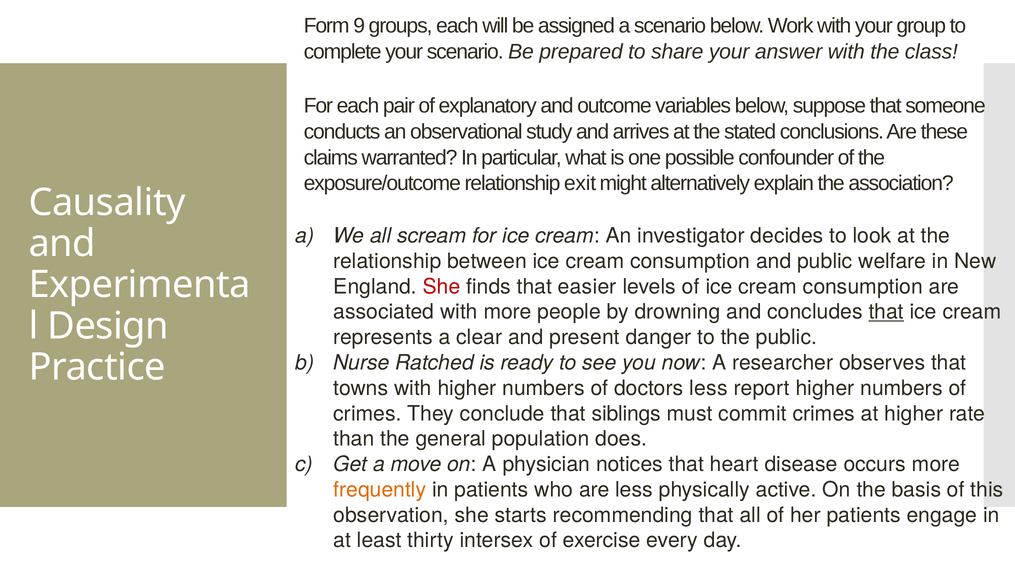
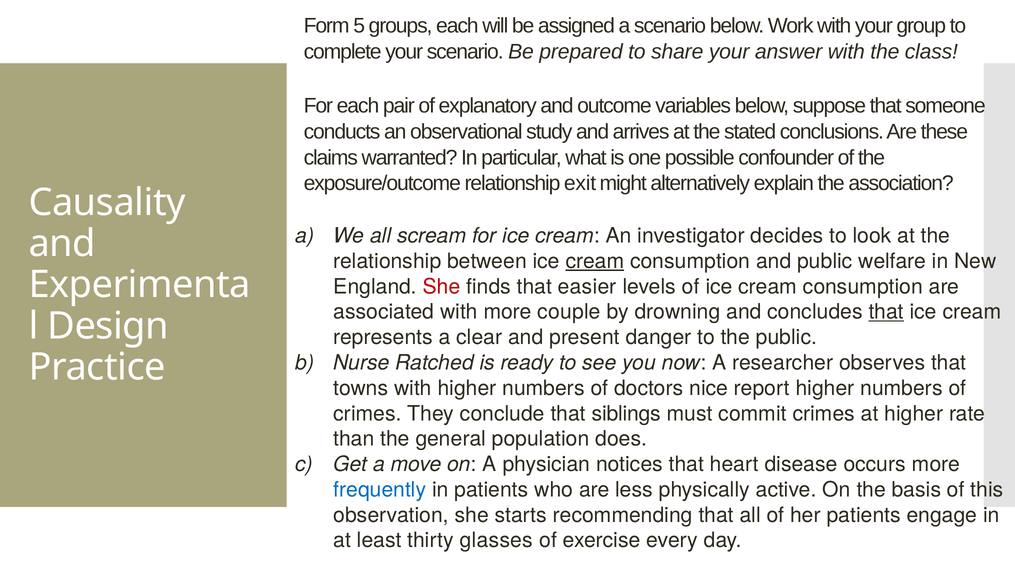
9: 9 -> 5 (359, 26)
cream underline: none -> present (595, 261)
people: people -> couple (569, 312)
doctors less: less -> nice (709, 388)
frequently colour: orange -> blue (380, 490)
intersex: intersex -> glasses (496, 540)
